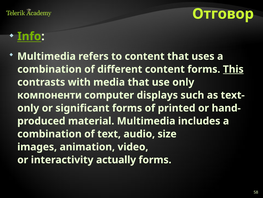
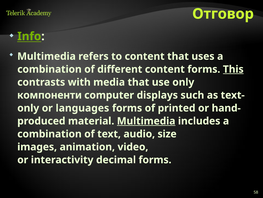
significant: significant -> languages (82, 108)
Multimedia underline: none -> present (146, 121)
actually: actually -> decimal (116, 159)
